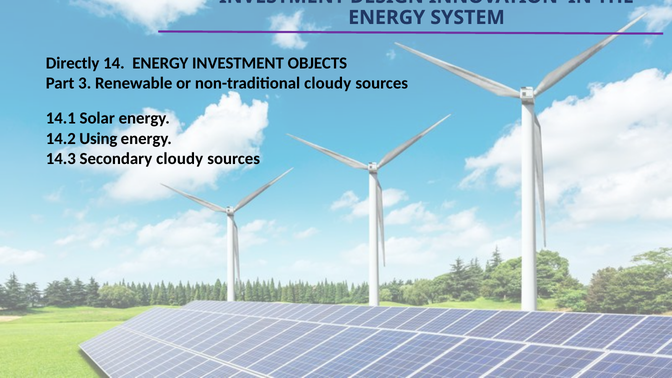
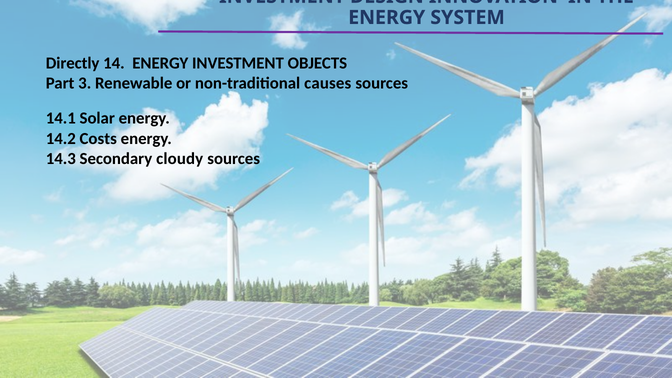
non-traditional cloudy: cloudy -> causes (328, 83)
Using: Using -> Costs (98, 139)
